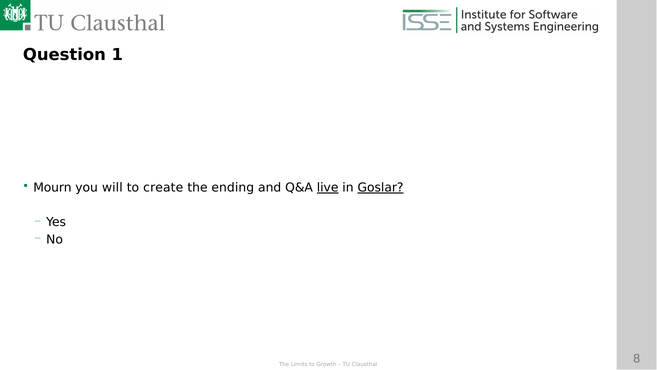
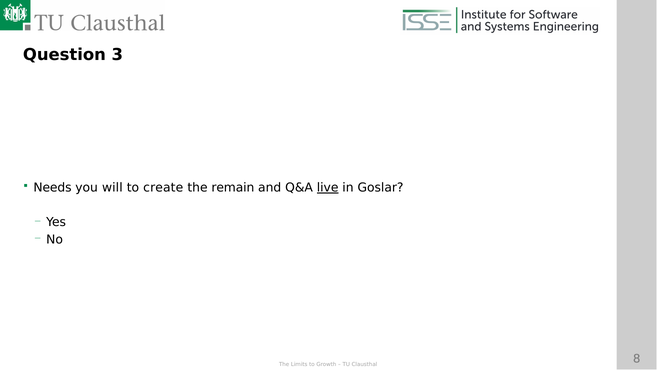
1: 1 -> 3 (117, 55)
Mourn: Mourn -> Needs (52, 187)
ending: ending -> remain (233, 187)
Goslar underline: present -> none (381, 187)
